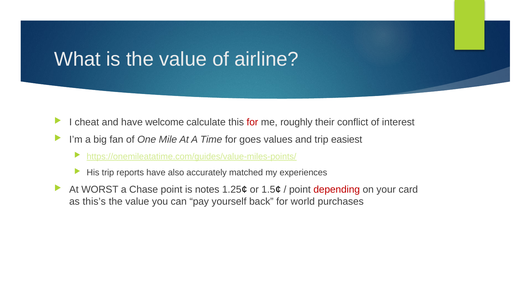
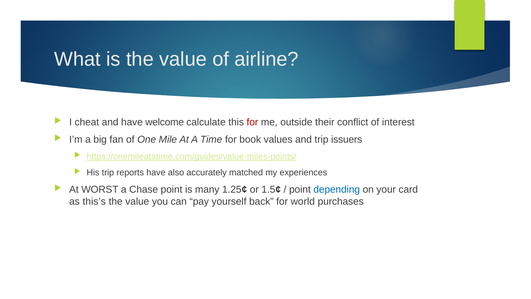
roughly: roughly -> outside (296, 122)
goes: goes -> book (250, 140)
easiest: easiest -> issuers (347, 140)
notes: notes -> many (207, 189)
depending colour: red -> blue (337, 189)
